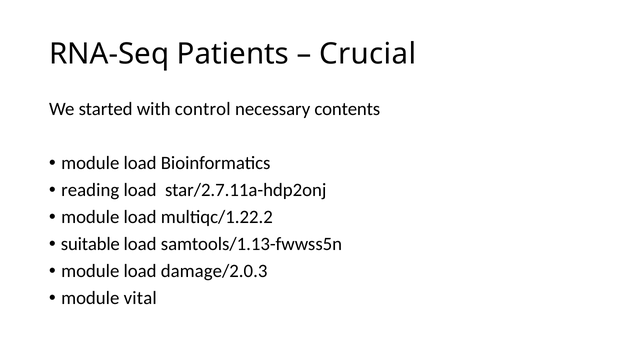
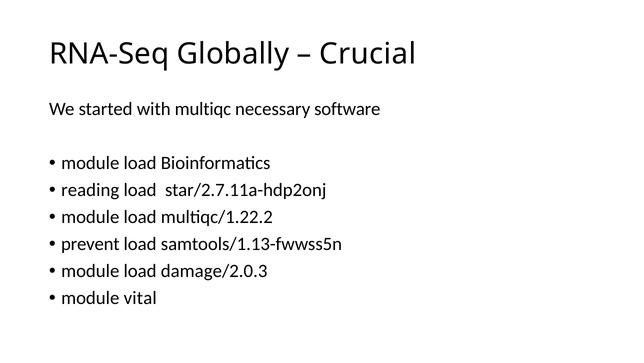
Patients: Patients -> Globally (233, 54)
control: control -> multiqc (203, 109)
contents: contents -> software (347, 109)
suitable: suitable -> prevent (90, 244)
